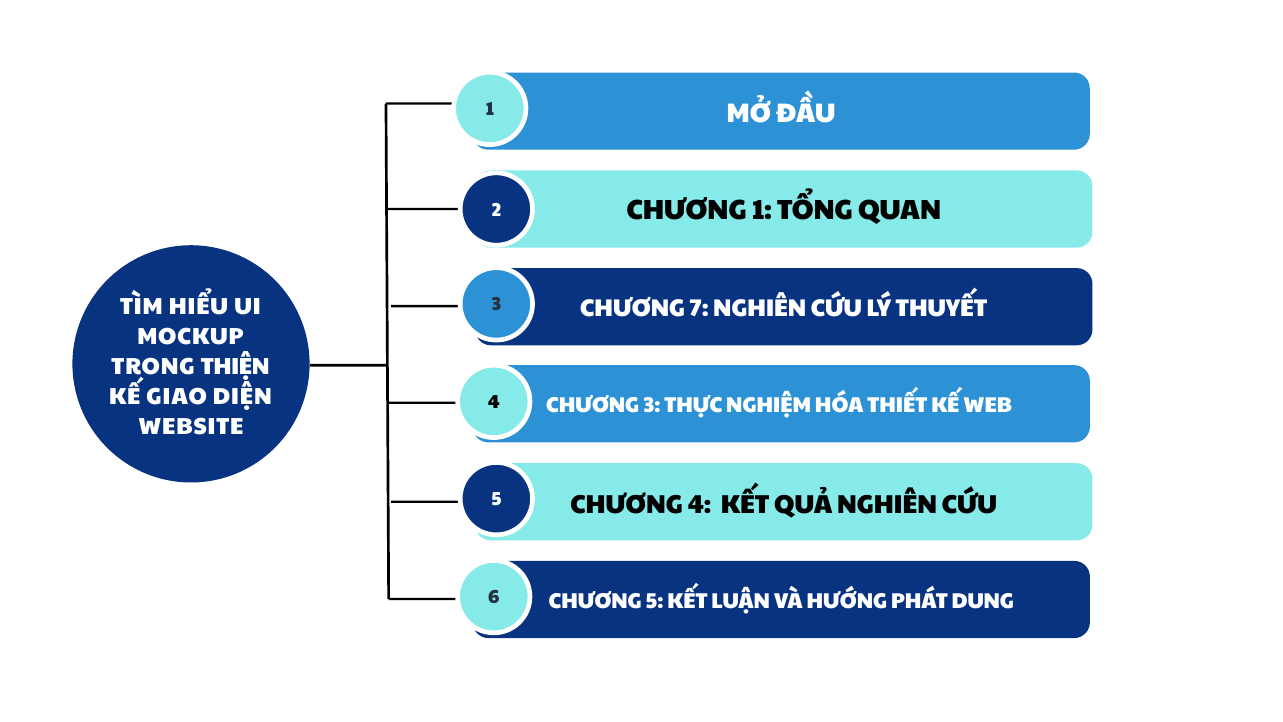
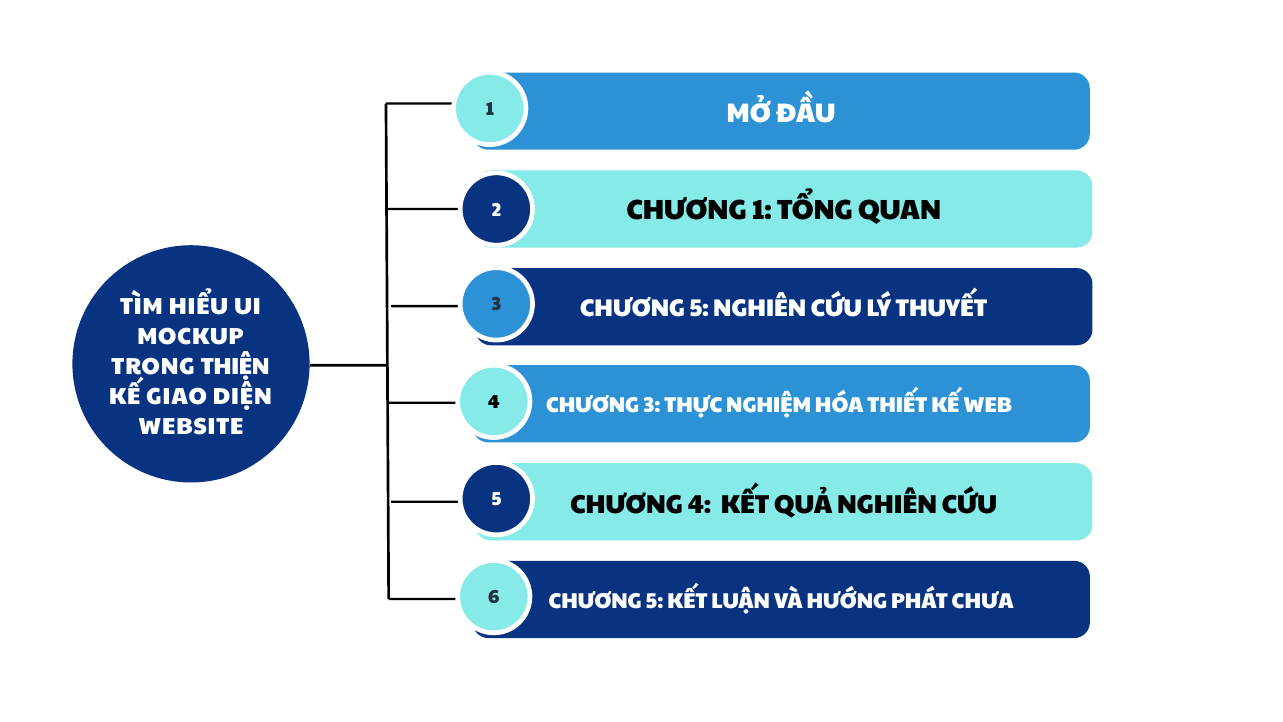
7: 7 -> 5 (699, 308)
DUNG: DUNG -> CHƯA (983, 601)
